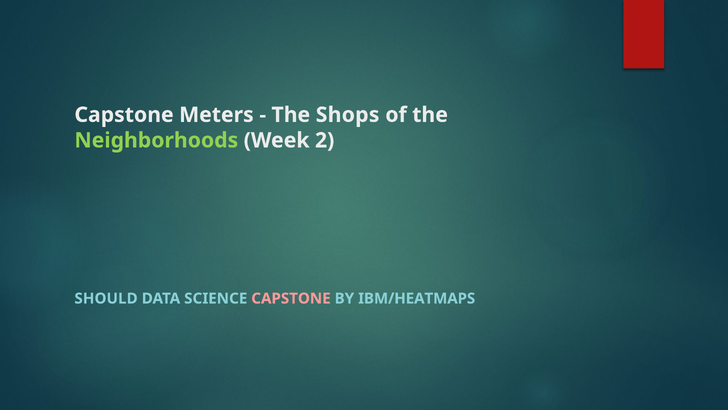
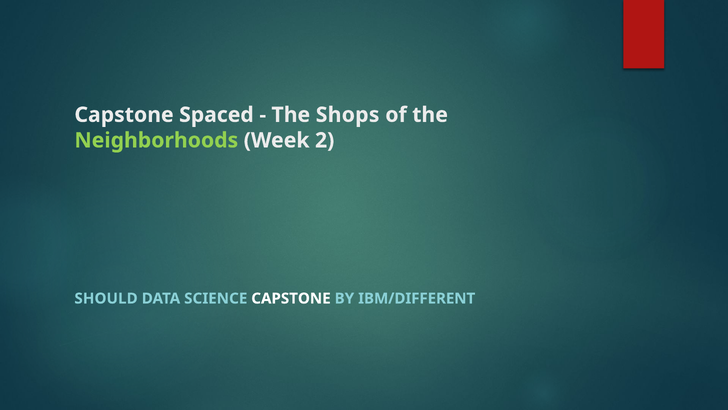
Meters: Meters -> Spaced (216, 115)
CAPSTONE colour: pink -> white (291, 298)
IBM/HEATMAPS: IBM/HEATMAPS -> IBM/DIFFERENT (417, 298)
